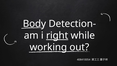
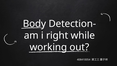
right underline: present -> none (57, 35)
